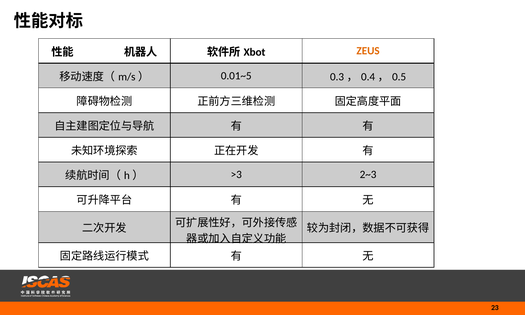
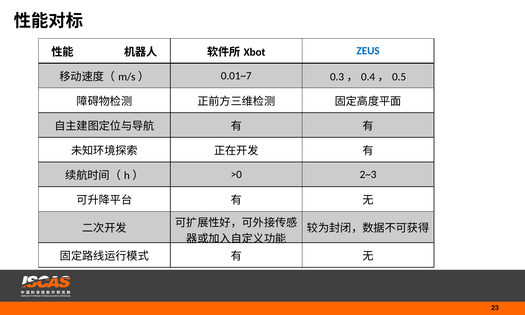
ZEUS colour: orange -> blue (368, 51)
0.01~5: 0.01~5 -> 0.01~7 (236, 76)
>3: >3 -> >0 (236, 174)
